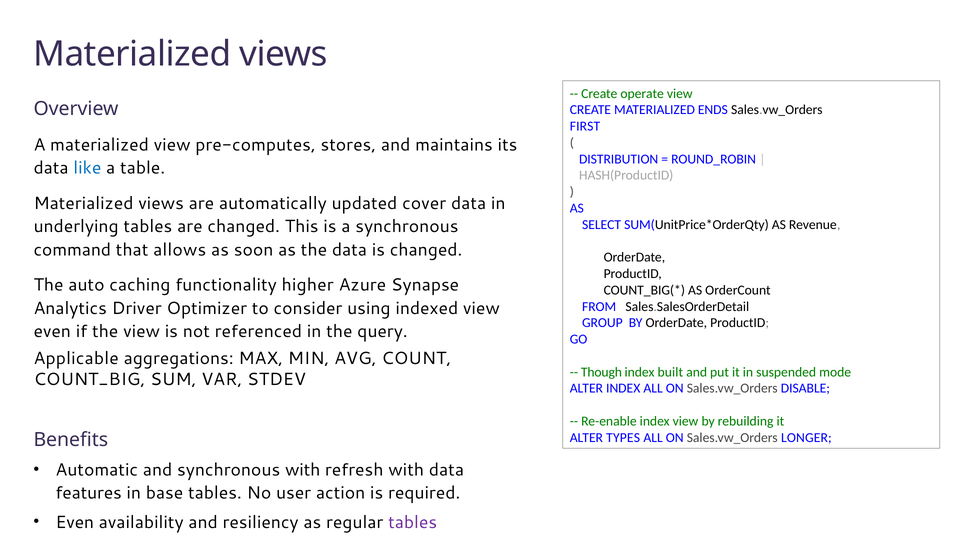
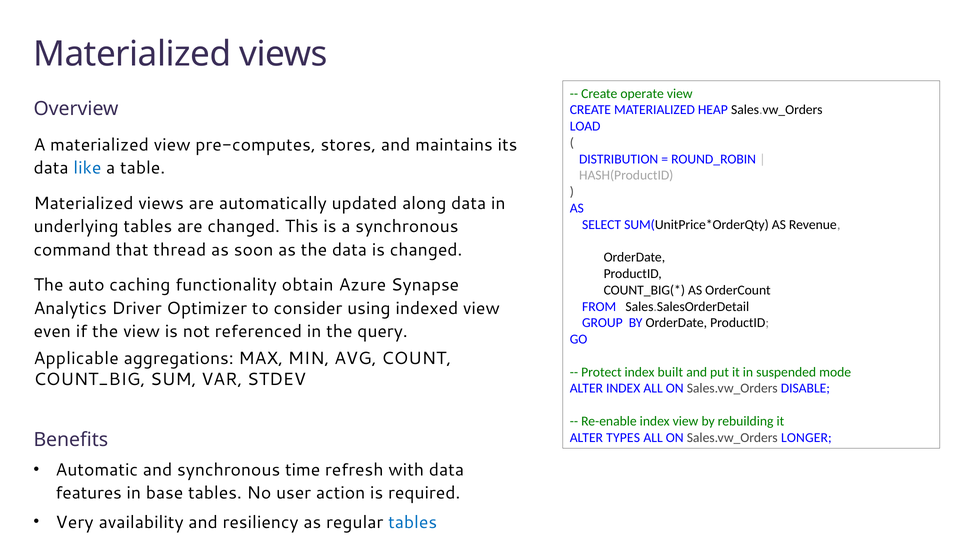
ENDS: ENDS -> HEAP (713, 110)
FIRST: FIRST -> LOAD (585, 126)
cover: cover -> along (424, 203)
allows: allows -> thread (180, 250)
higher: higher -> obtain (308, 285)
Though: Though -> Protect (601, 372)
synchronous with: with -> time (303, 470)
Even: Even -> Very (75, 522)
tables colour: purple -> blue (413, 522)
